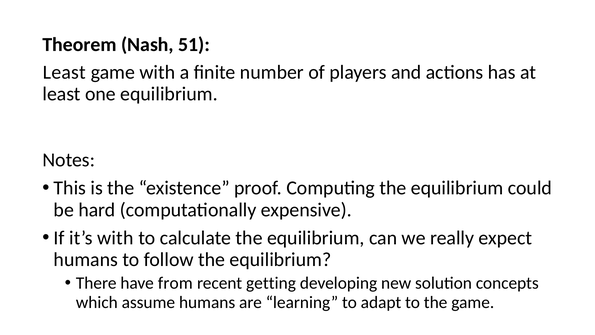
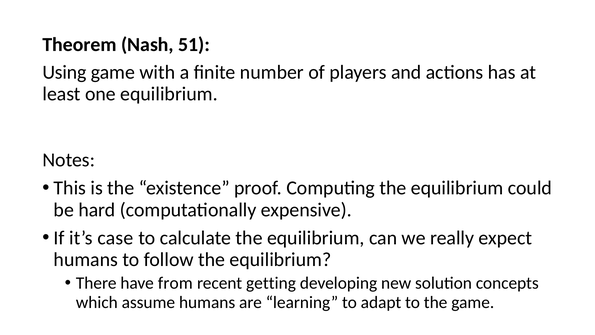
Least: Least -> Using (64, 72)
it’s with: with -> case (115, 238)
